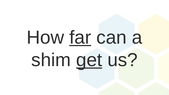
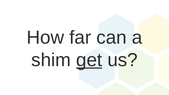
far underline: present -> none (80, 38)
